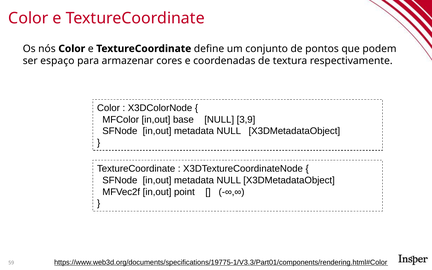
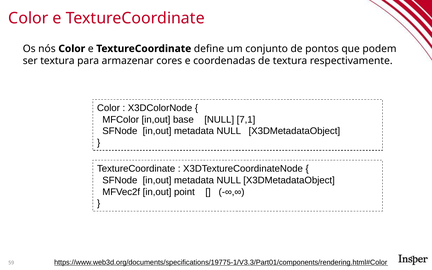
ser espaço: espaço -> textura (57, 61)
3,9: 3,9 -> 7,1 (246, 120)
